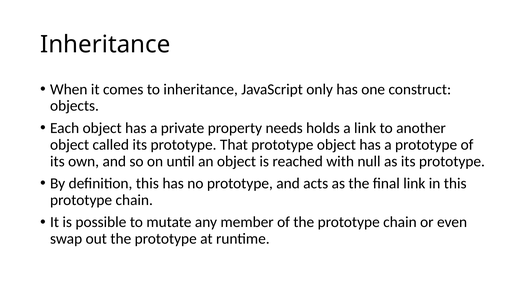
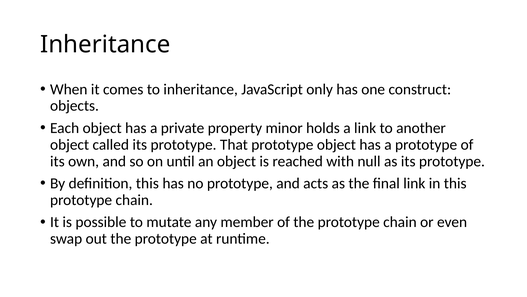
needs: needs -> minor (284, 128)
